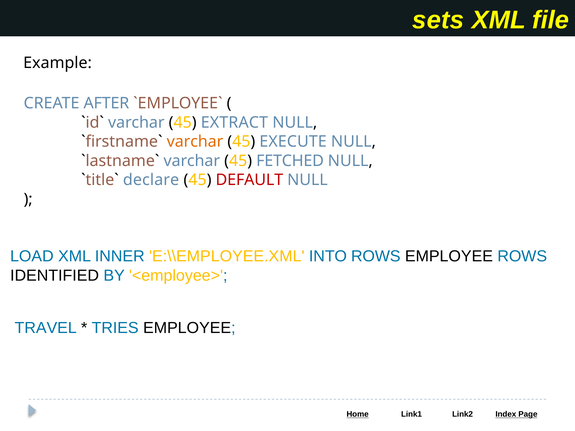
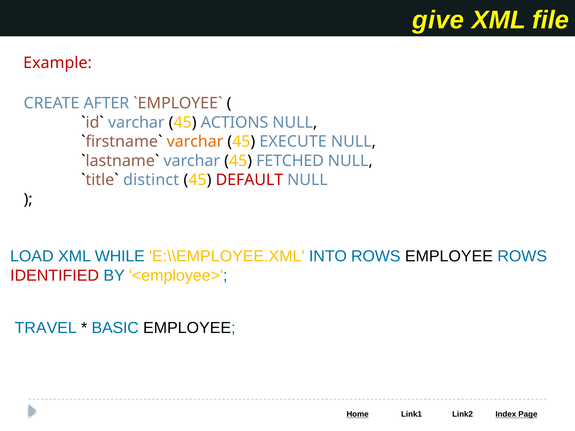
sets: sets -> give (438, 20)
Example colour: black -> red (58, 63)
EXTRACT: EXTRACT -> ACTIONS (235, 123)
declare: declare -> distinct (151, 180)
INNER: INNER -> WHILE (120, 257)
IDENTIFIED colour: black -> red (55, 276)
TRIES: TRIES -> BASIC (115, 328)
